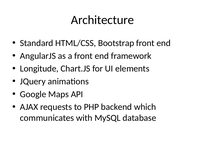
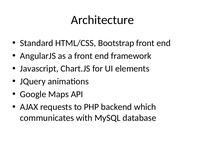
Longitude: Longitude -> Javascript (39, 69)
